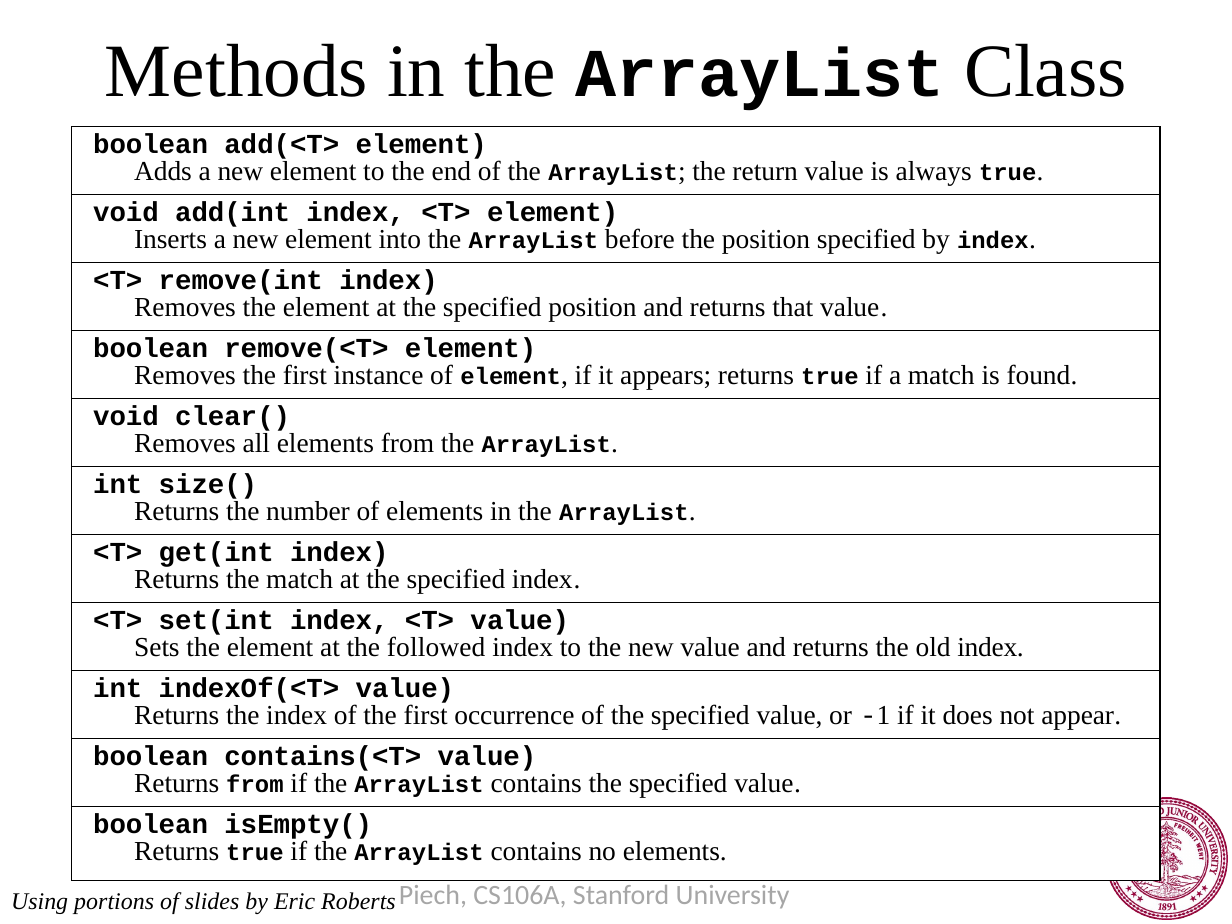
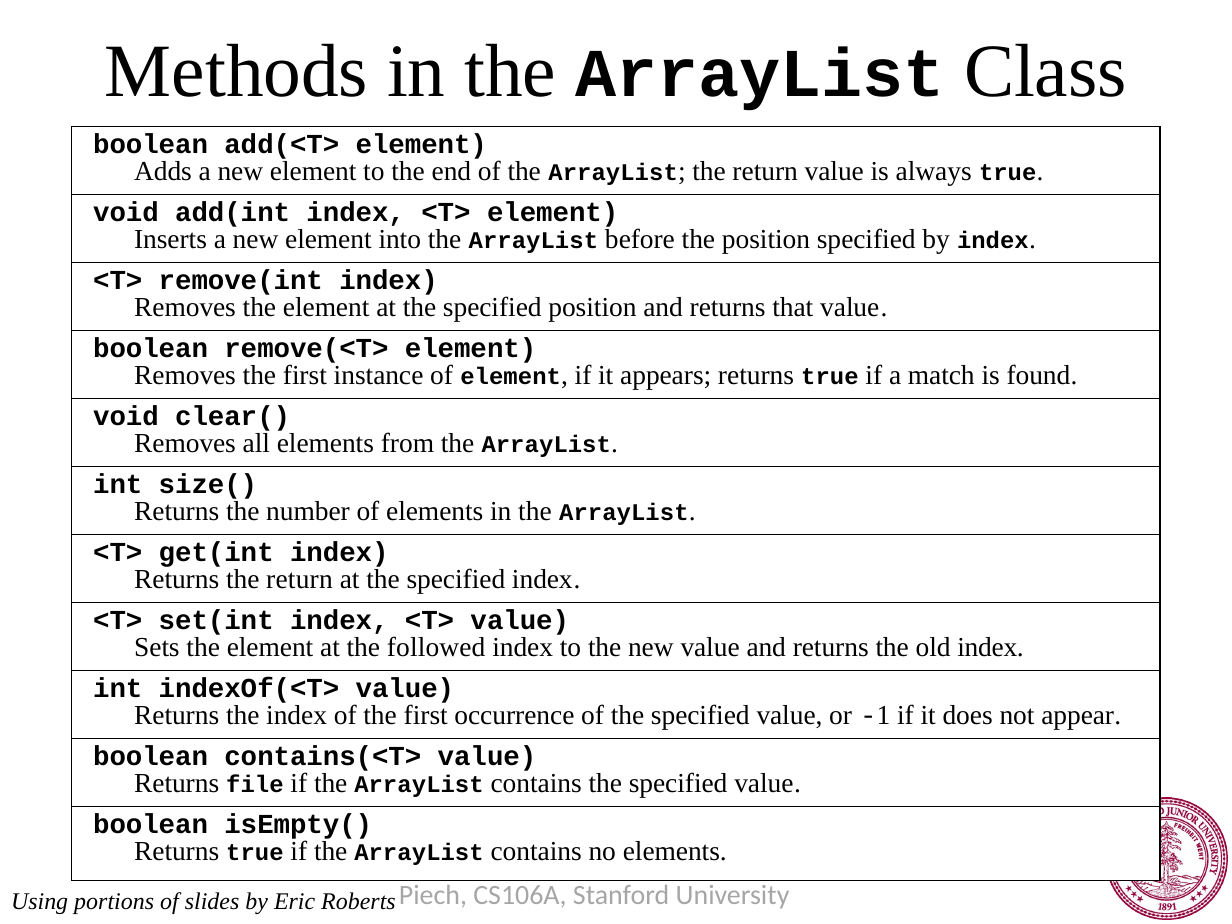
Returns the match: match -> return (299, 580)
Returns from: from -> file (255, 785)
